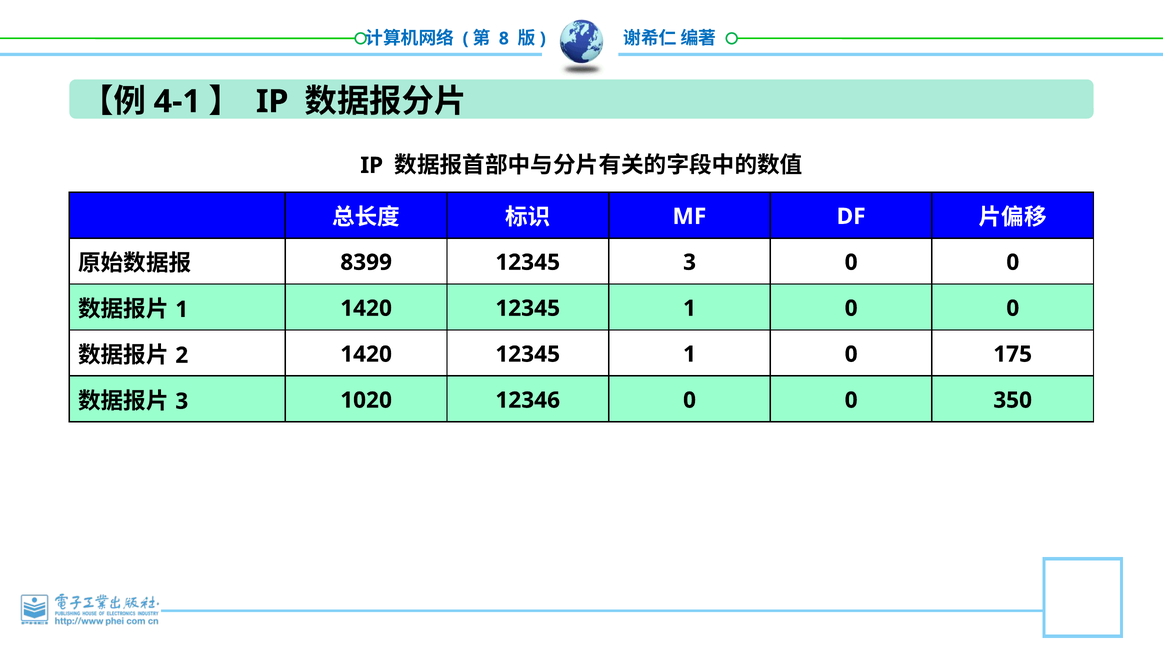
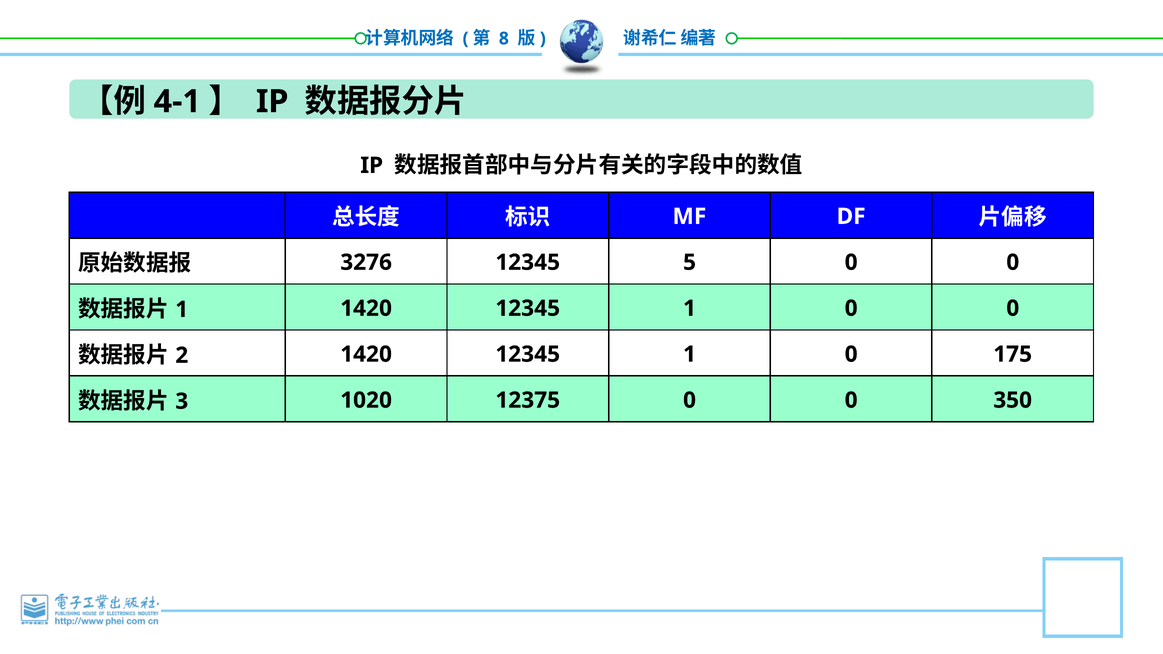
8399: 8399 -> 3276 (366, 262)
12345 3: 3 -> 5 (690, 262)
12346: 12346 -> 12375 (528, 400)
